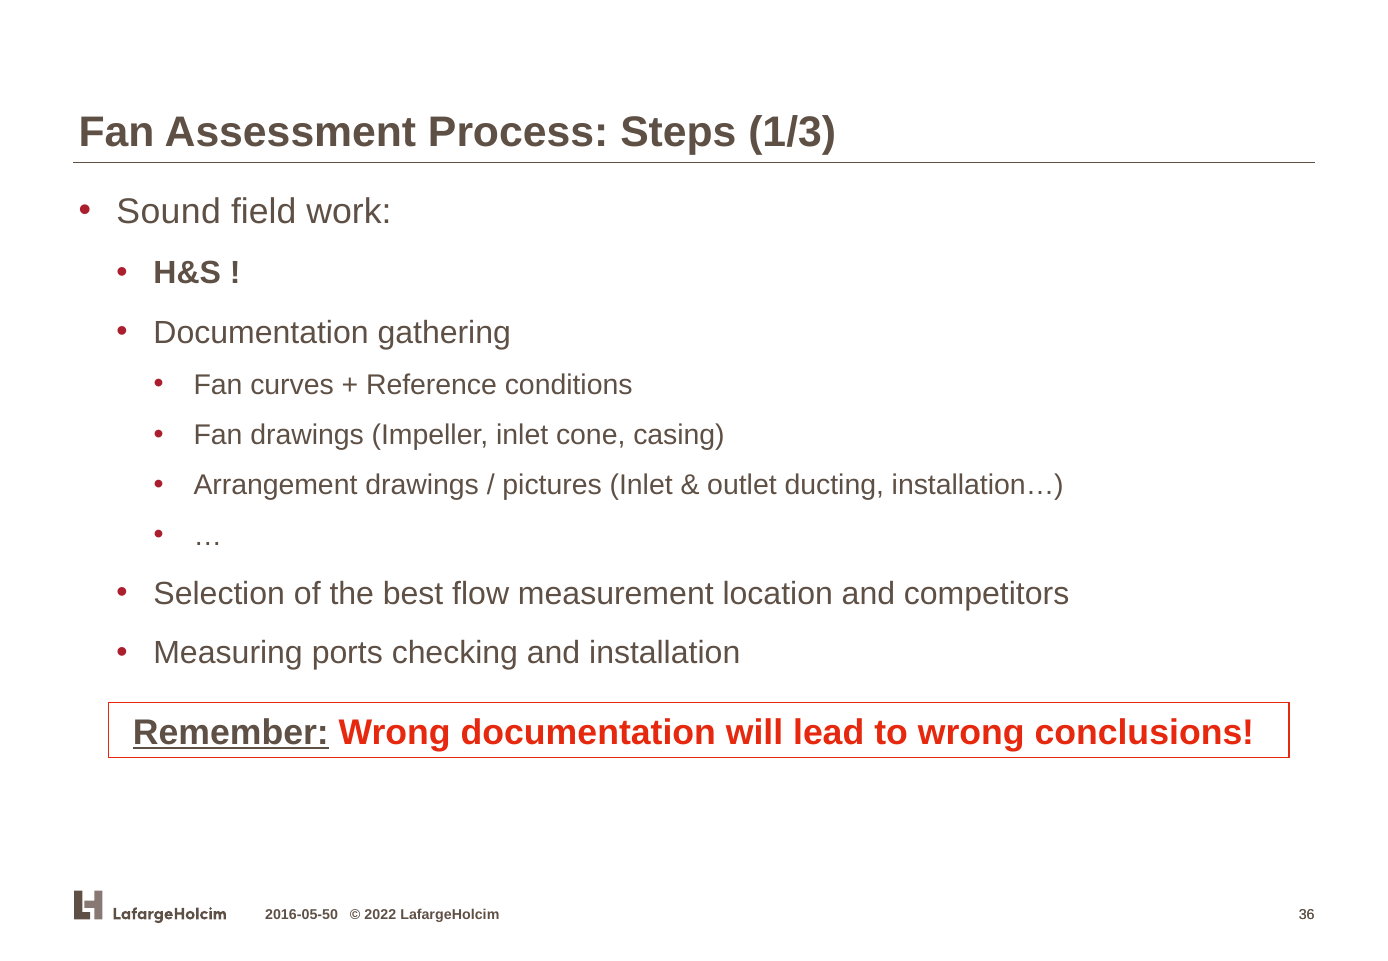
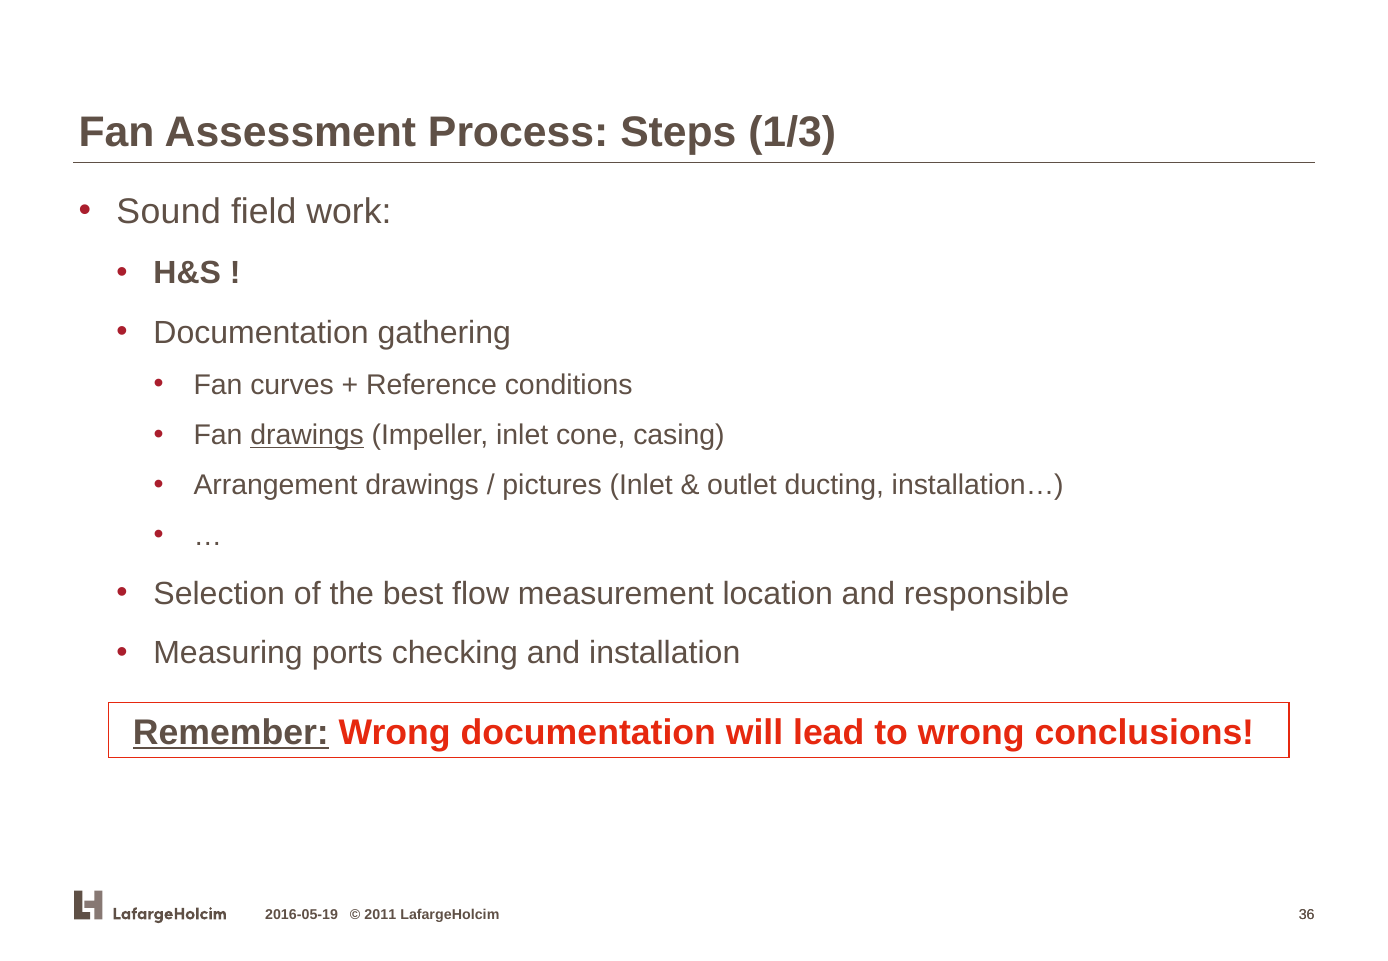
drawings underline: none -> present (307, 435)
competitors: competitors -> responsible (987, 594)
2016-05-50: 2016-05-50 -> 2016-05-19 (302, 915)
2022: 2022 -> 2011 (380, 915)
